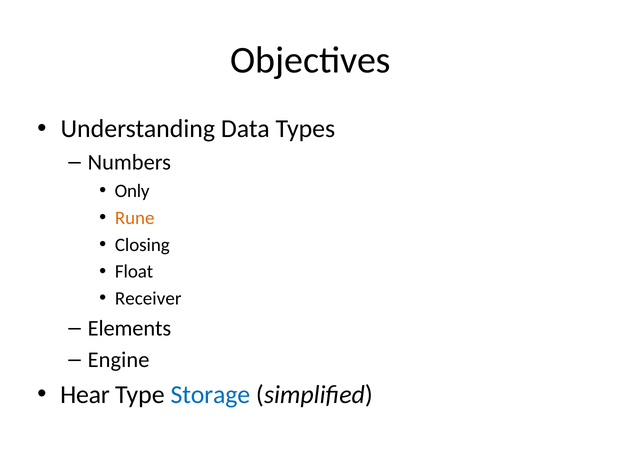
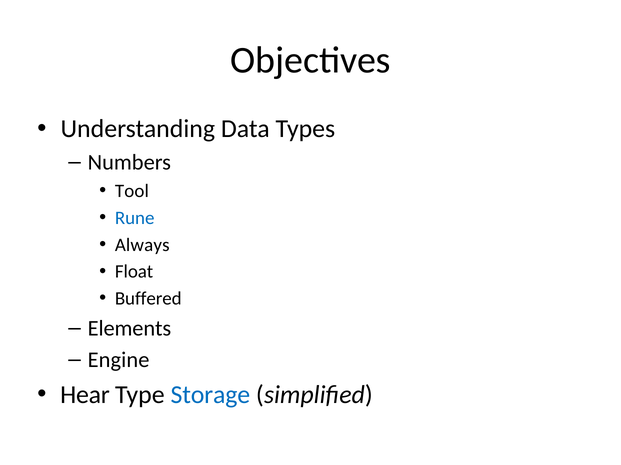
Only: Only -> Tool (132, 191)
Rune colour: orange -> blue (135, 218)
Closing: Closing -> Always (142, 245)
Receiver: Receiver -> Buffered (148, 299)
